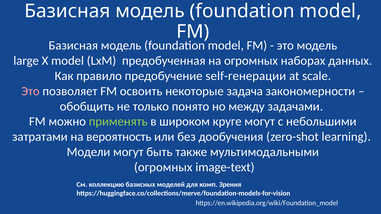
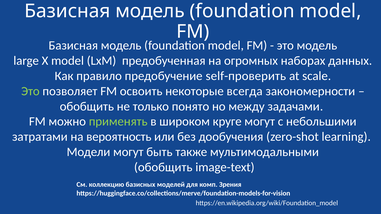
self-генерации: self-генерации -> self-проверить (246, 76)
Это colour: pink -> light green (30, 91)
задача: задача -> всегда (245, 91)
огромных: огромных -> обобщить (163, 167)
